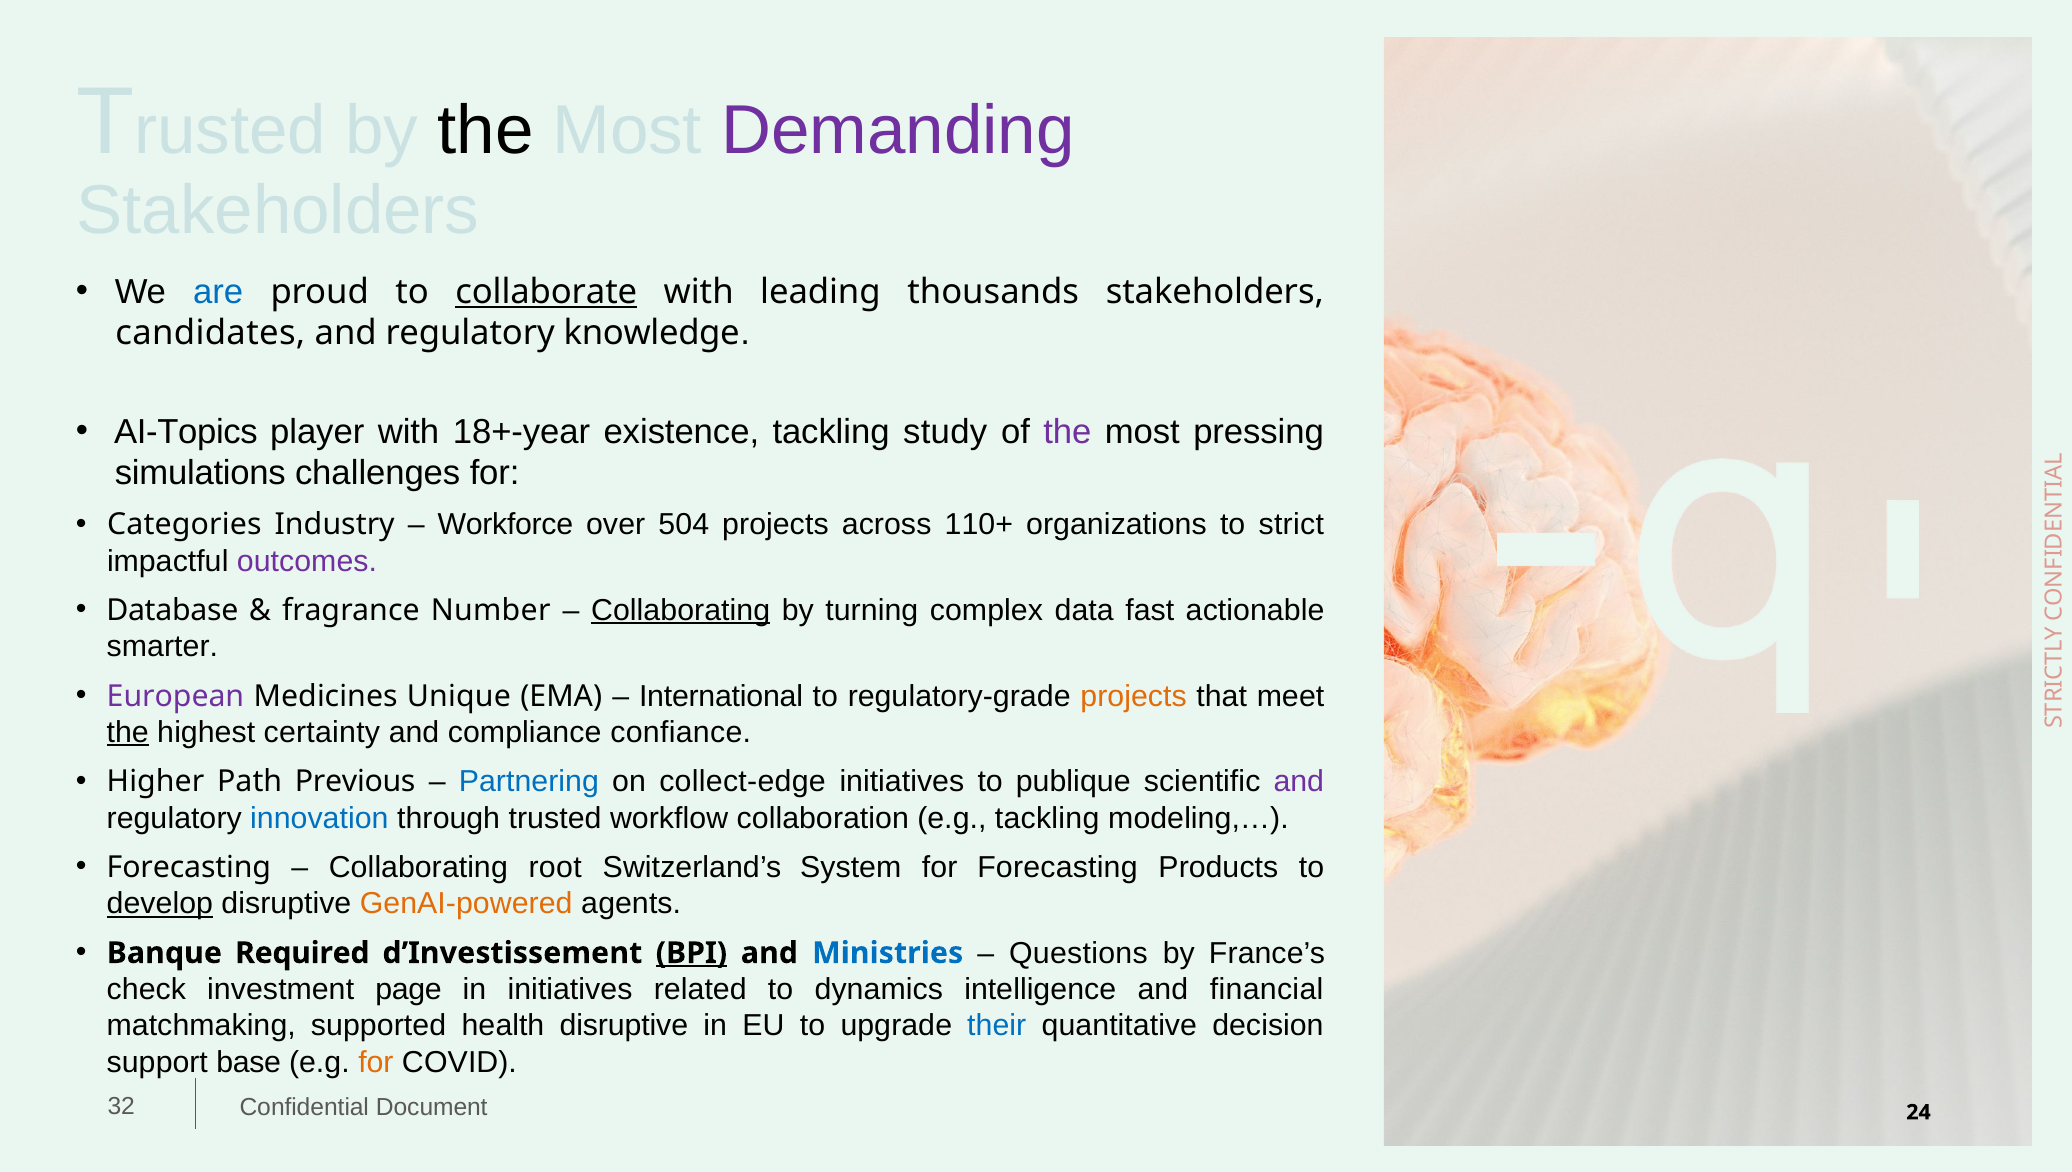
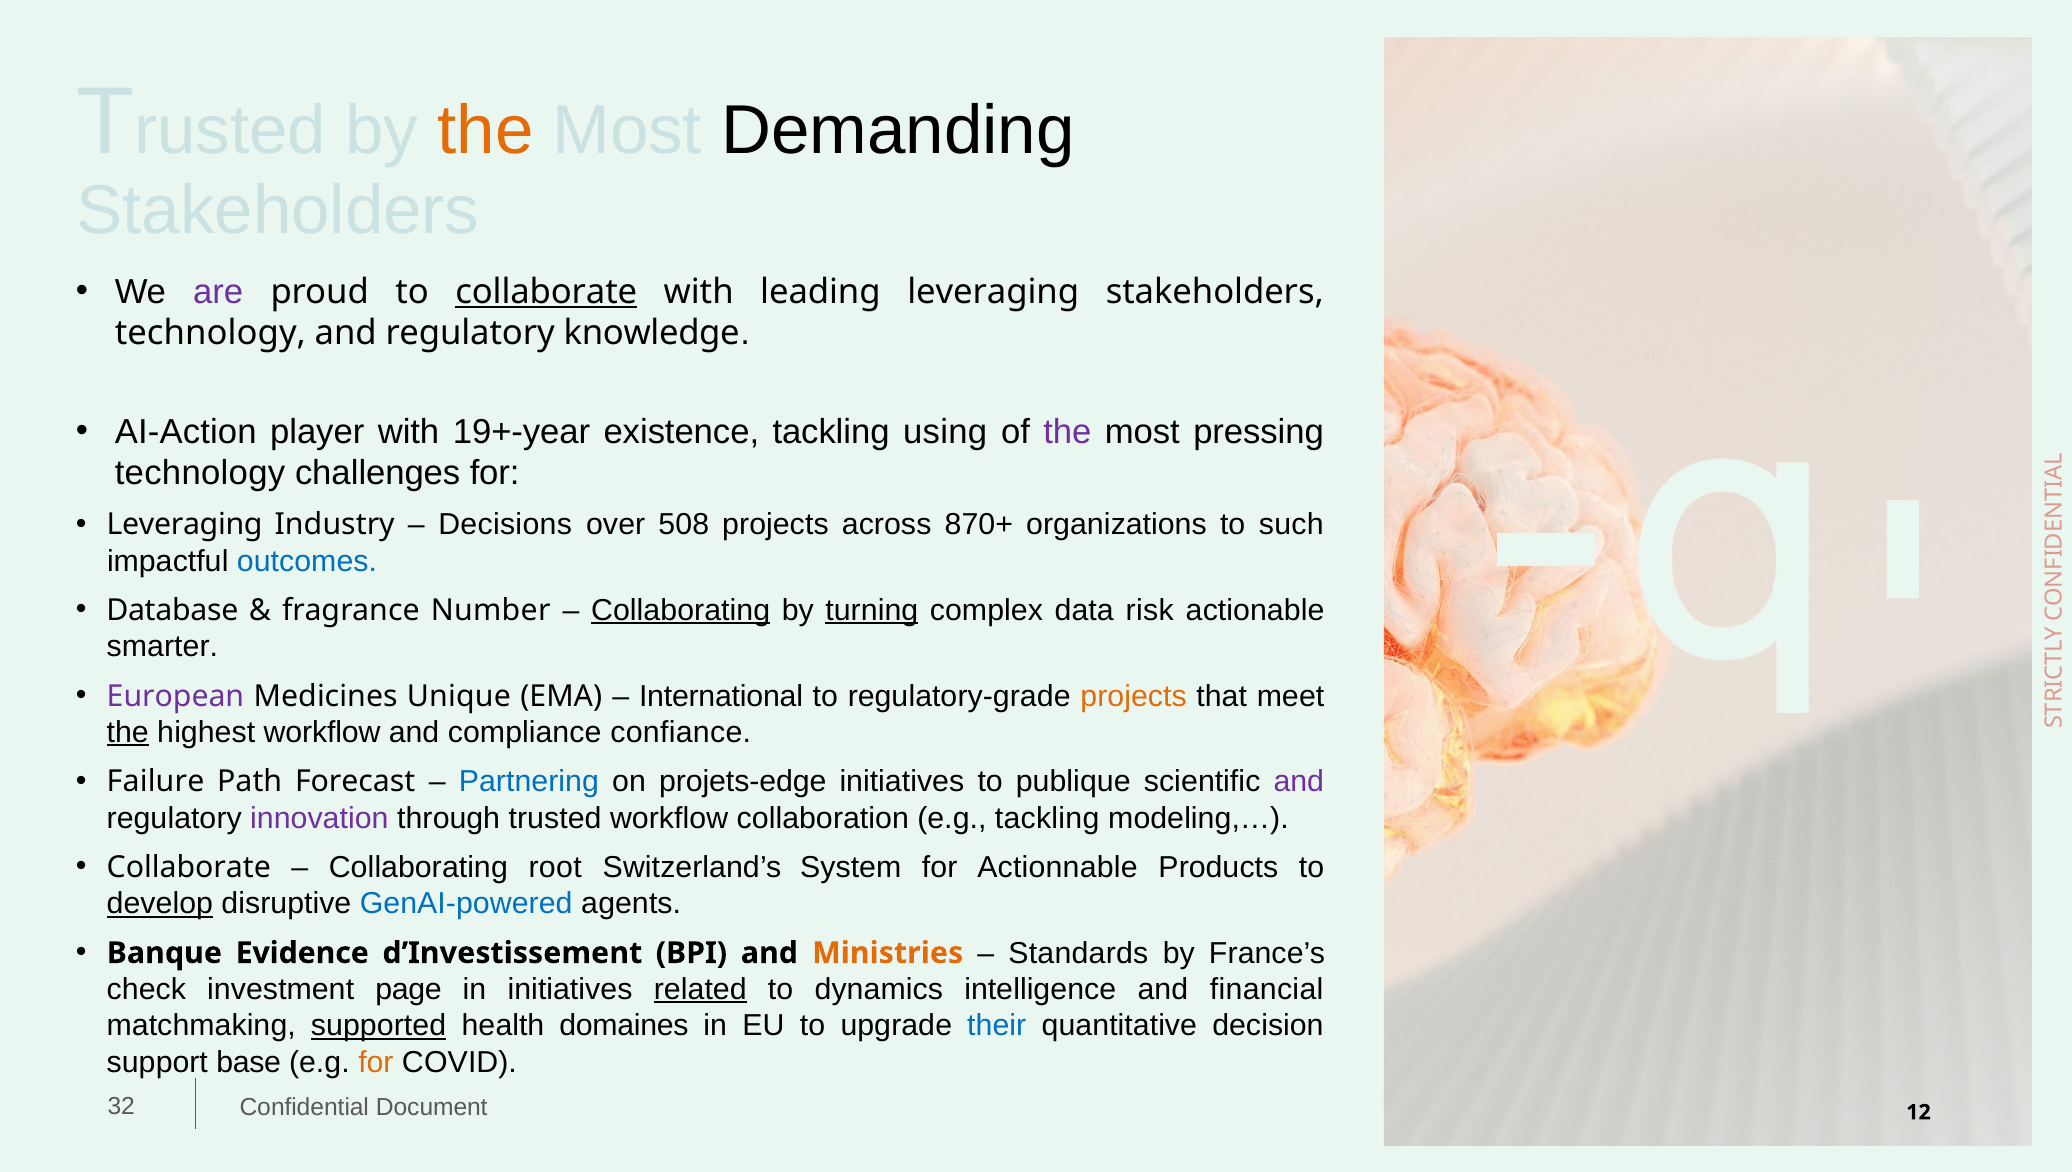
the colour: black -> orange (485, 131)
Demanding colour: purple -> black (898, 131)
are colour: blue -> purple (218, 292)
leading thousands: thousands -> leveraging (993, 292)
candidates: candidates -> technology (210, 333)
AI-Topics: AI-Topics -> AI-Action (186, 432)
18+-year: 18+-year -> 19+-year (521, 432)
study: study -> using (945, 432)
simulations: simulations -> technology (200, 473)
Categories: Categories -> Leveraging (185, 525)
Workforce: Workforce -> Decisions (505, 525)
504: 504 -> 508 (684, 525)
110+: 110+ -> 870+ (979, 525)
strict: strict -> such (1291, 525)
outcomes colour: purple -> blue (307, 561)
turning underline: none -> present (872, 610)
fast: fast -> risk (1150, 610)
highest certainty: certainty -> workflow (322, 732)
Higher: Higher -> Failure (156, 782)
Previous: Previous -> Forecast (355, 782)
collect-edge: collect-edge -> projets-edge (743, 782)
innovation colour: blue -> purple (319, 818)
Forecasting: Forecasting -> Collaborate (189, 867)
for Forecasting: Forecasting -> Actionnable (1057, 867)
GenAI-powered colour: orange -> blue (466, 904)
Required: Required -> Evidence (302, 953)
BPI underline: present -> none (691, 953)
Ministries colour: blue -> orange (888, 953)
Questions: Questions -> Standards (1078, 953)
related underline: none -> present (700, 989)
supported underline: none -> present (379, 1026)
health disruptive: disruptive -> domaines (624, 1026)
24: 24 -> 12 (1919, 1112)
